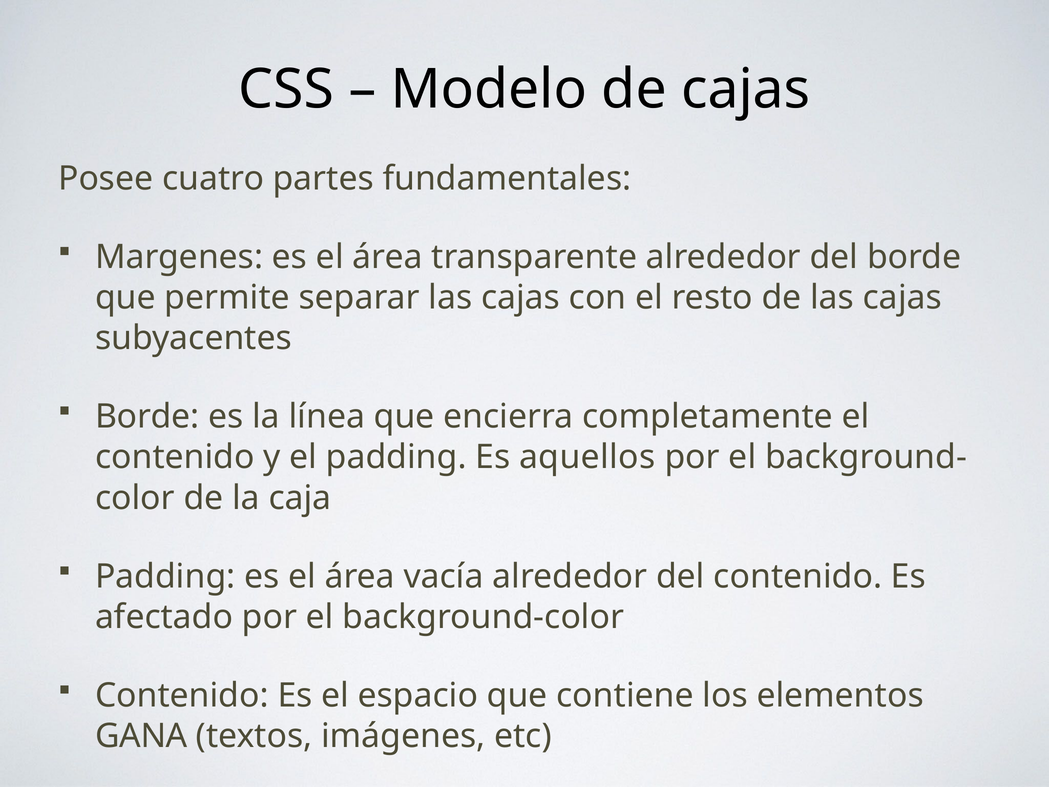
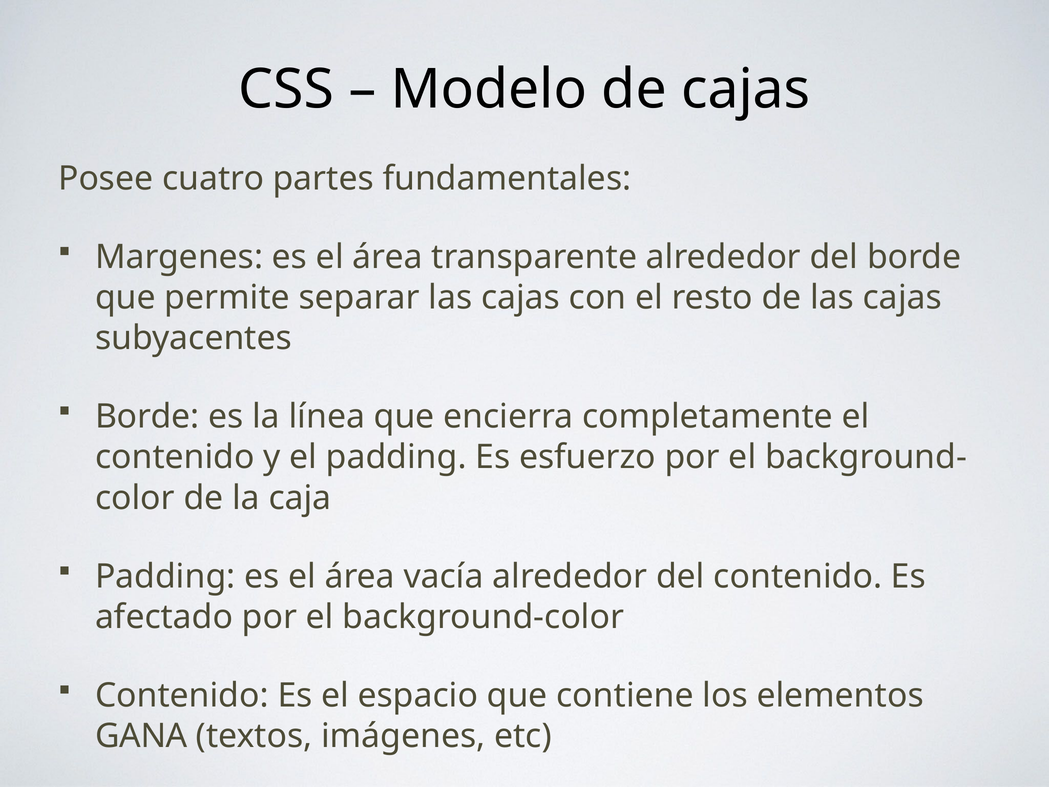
aquellos: aquellos -> esfuerzo (587, 457)
